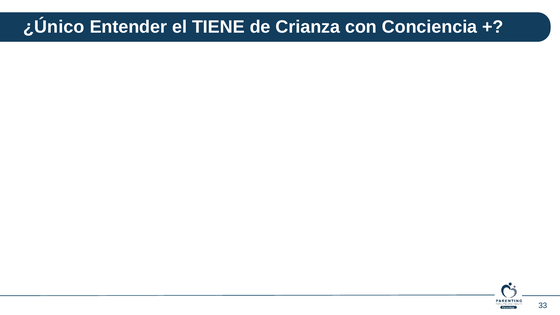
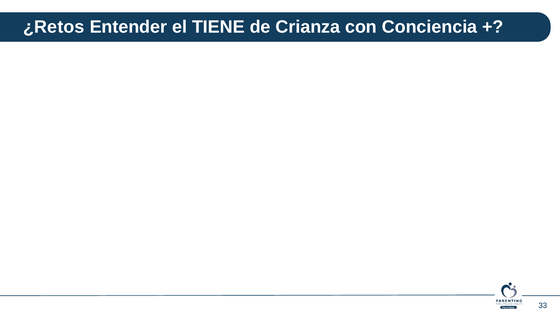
¿Único: ¿Único -> ¿Retos (54, 27)
